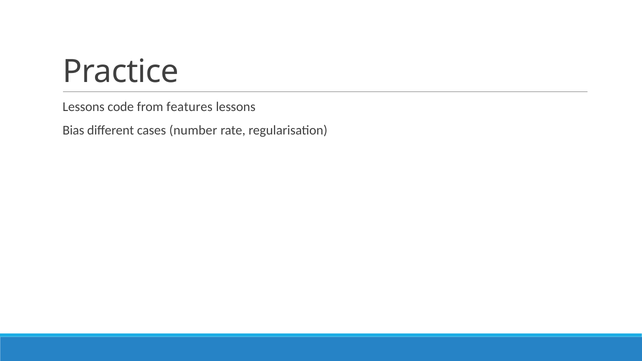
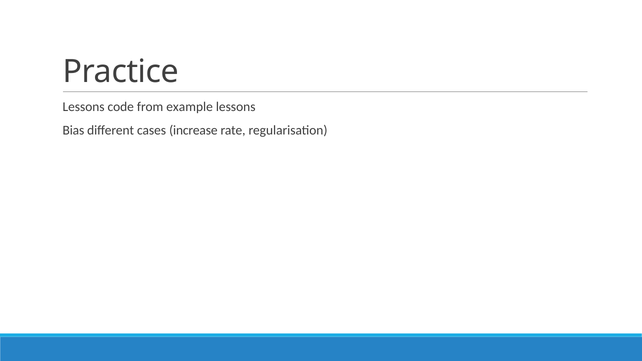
features: features -> example (190, 107)
number: number -> increase (193, 131)
